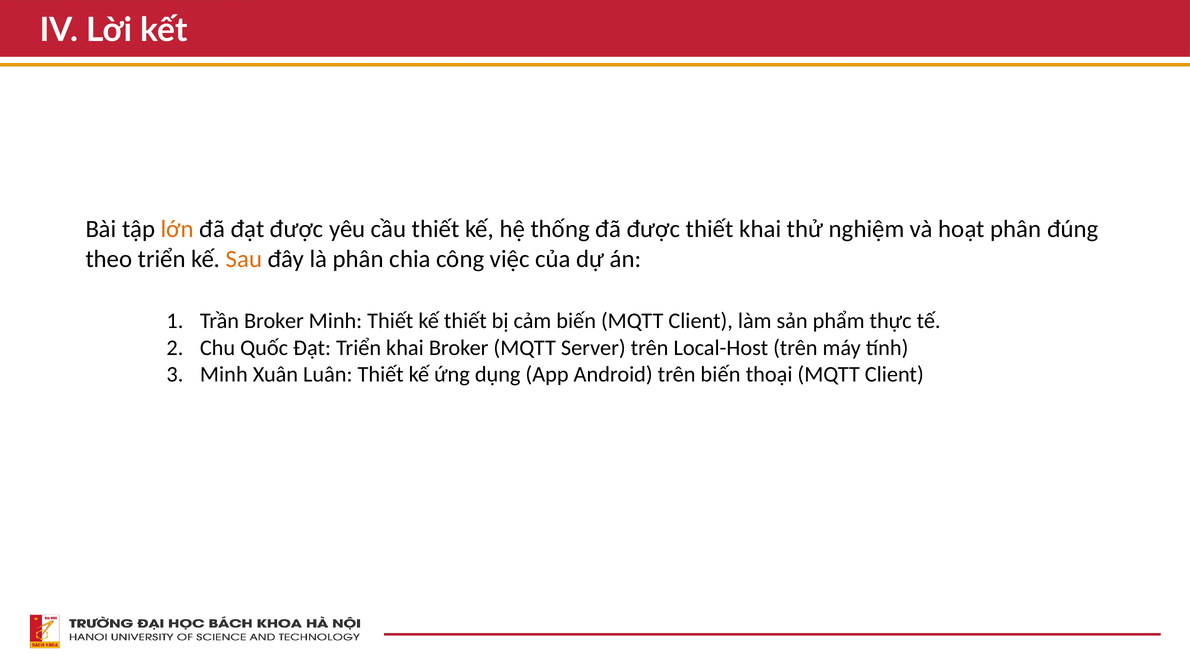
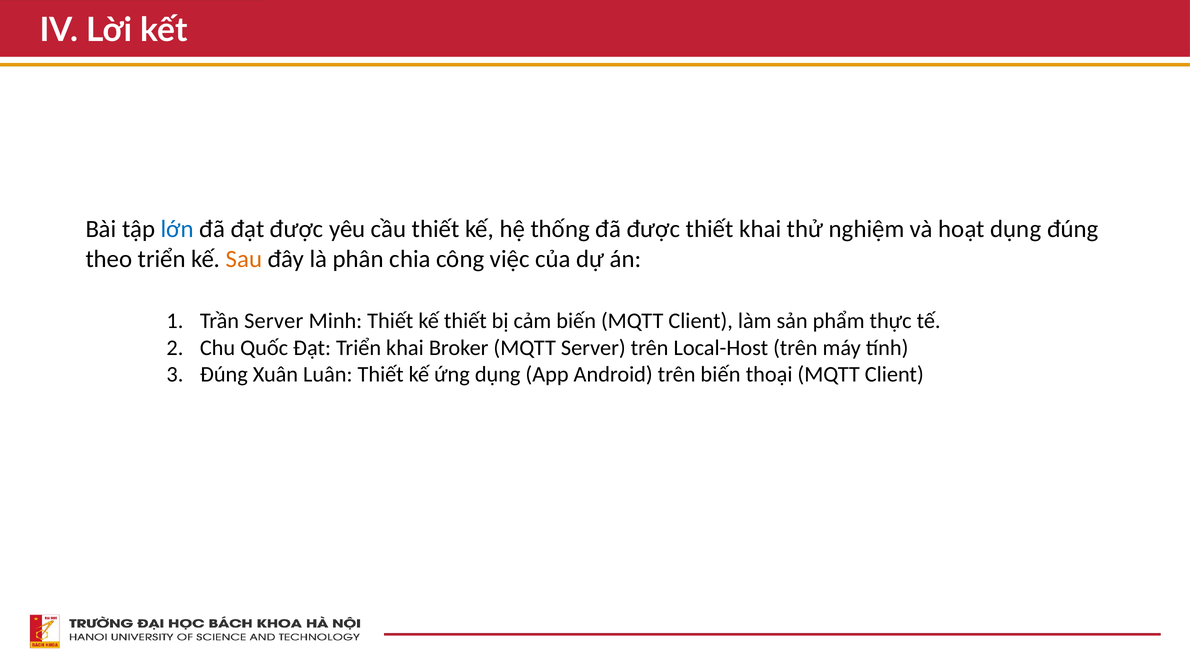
lớn colour: orange -> blue (177, 229)
hoạt phân: phân -> dụng (1016, 229)
Trần Broker: Broker -> Server (274, 321)
Minh: Minh -> Đúng (224, 375)
